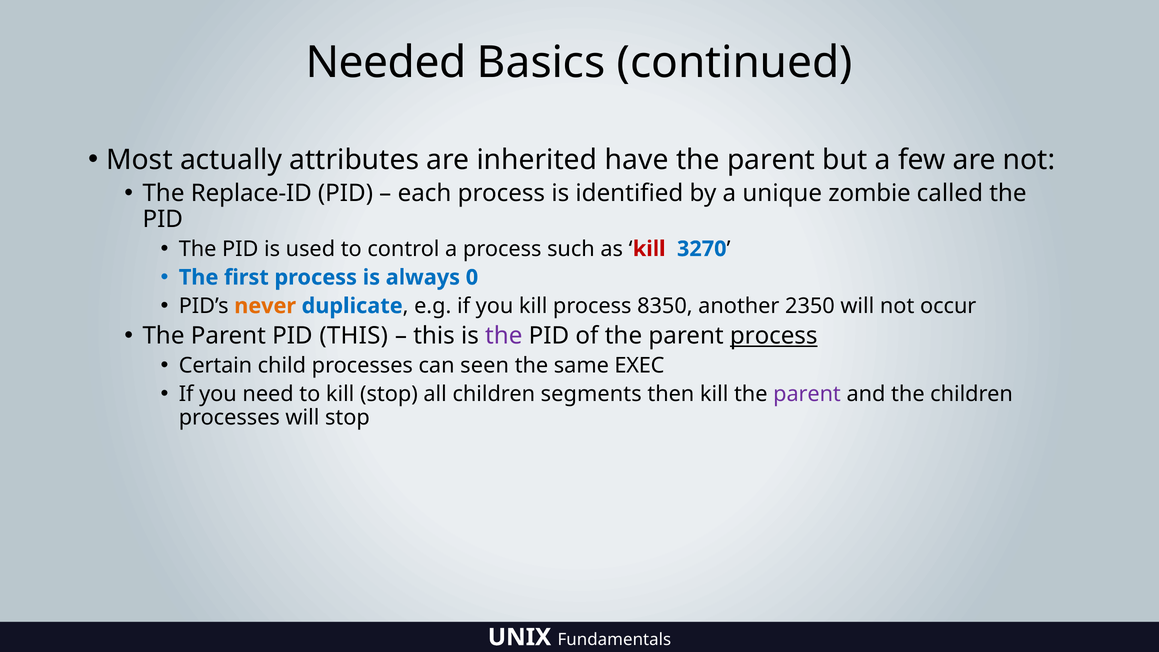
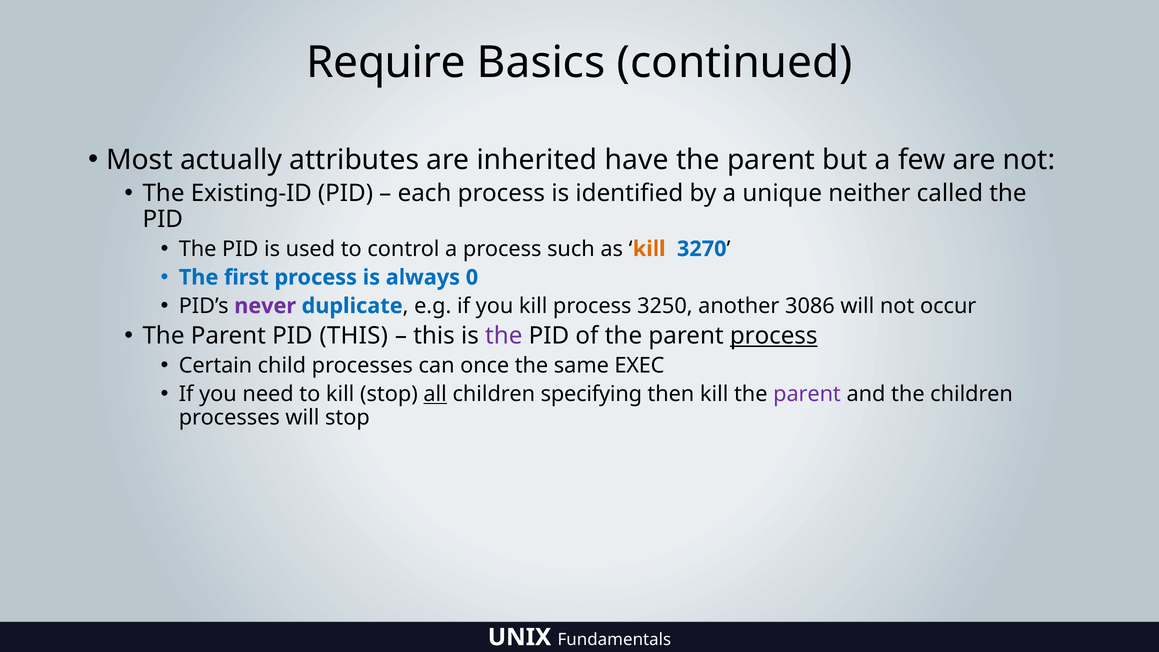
Needed: Needed -> Require (386, 63)
Replace-ID: Replace-ID -> Existing-ID (251, 193)
zombie: zombie -> neither (869, 193)
kill colour: red -> orange (649, 249)
never colour: orange -> purple (265, 306)
8350: 8350 -> 3250 (665, 306)
2350: 2350 -> 3086 (810, 306)
seen: seen -> once (485, 366)
all underline: none -> present (435, 394)
segments: segments -> specifying (591, 394)
